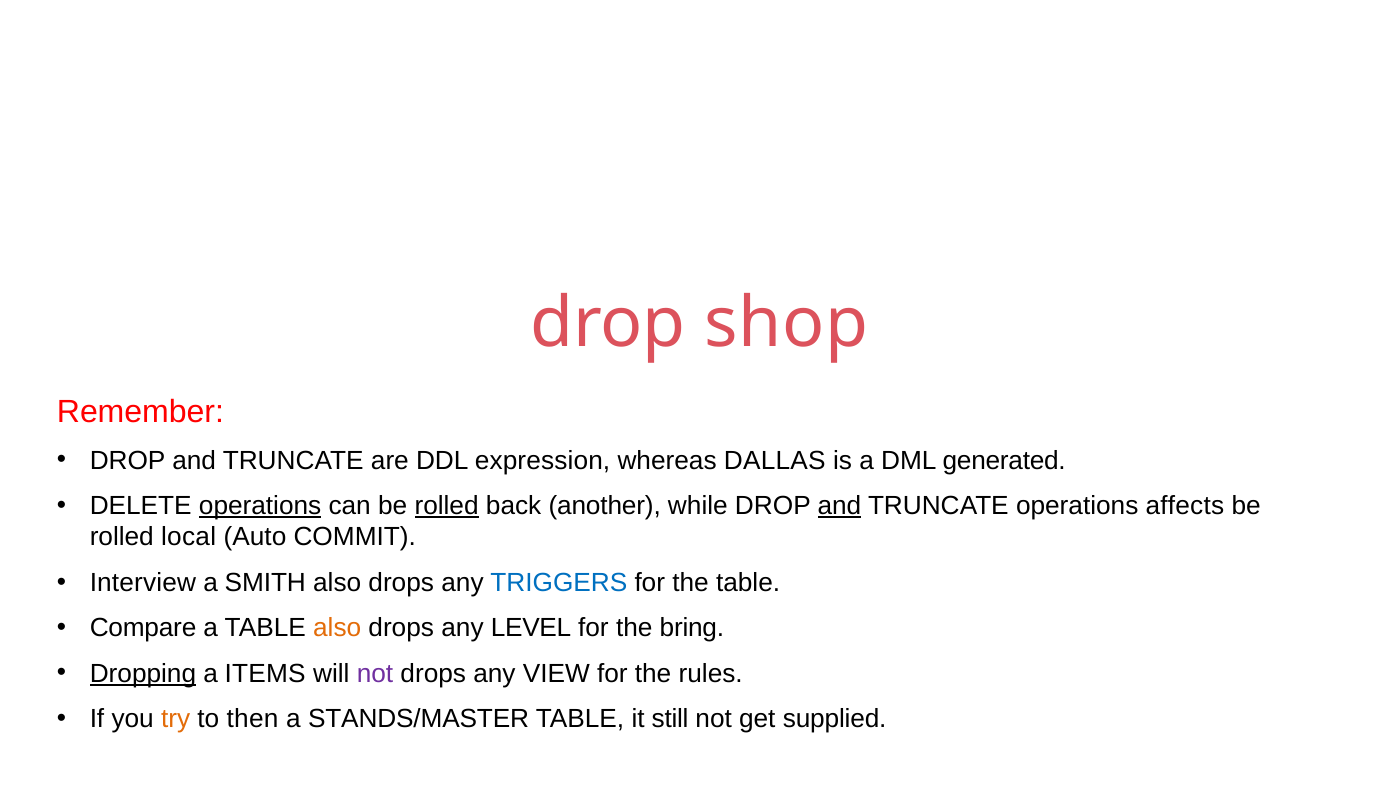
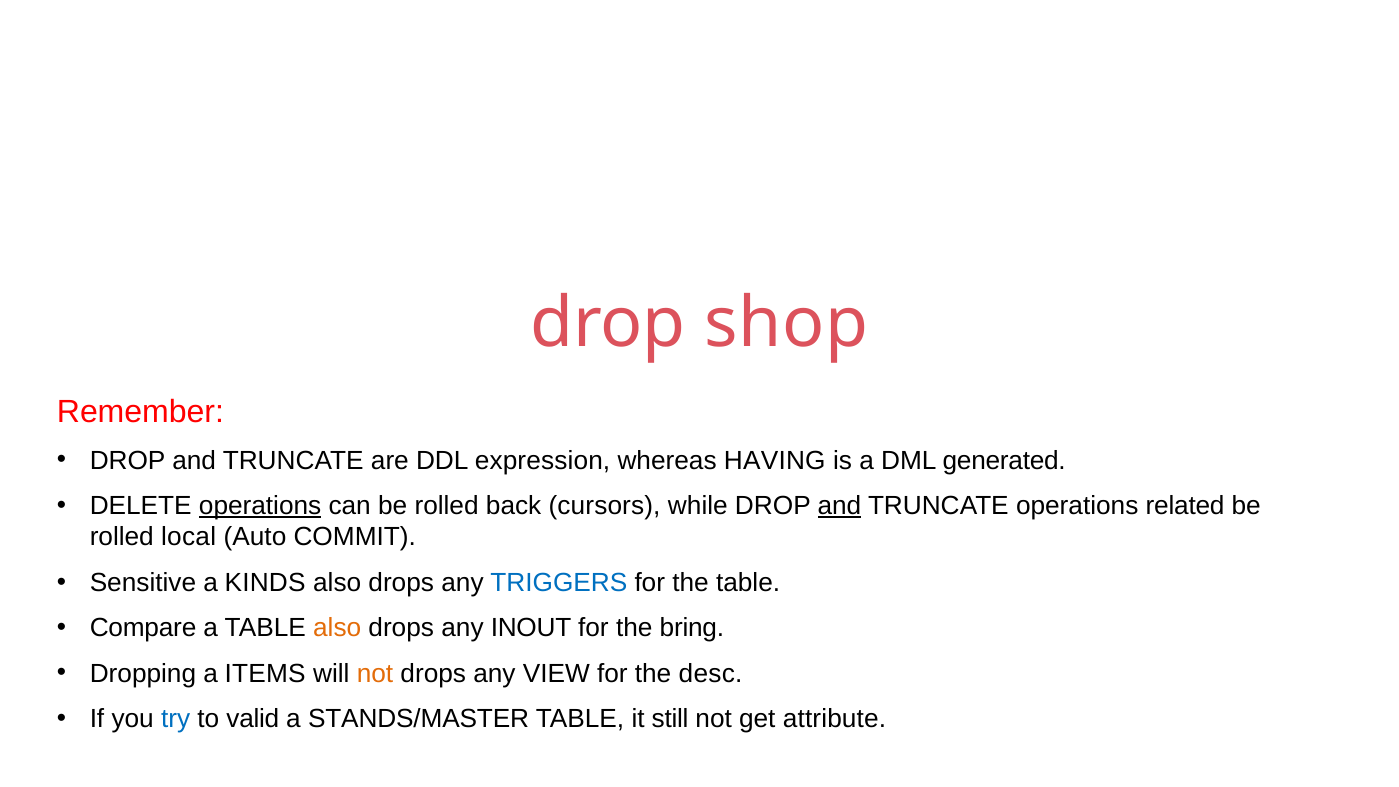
DALLAS: DALLAS -> HAVING (775, 460)
rolled underline: present -> none (447, 506)
another: another -> cursors (605, 506)
affects: affects -> related (1185, 506)
Interview: Interview -> Sensitive (143, 583)
SMITH: SMITH -> KINDS (265, 583)
LEVEL: LEVEL -> INOUT (531, 628)
Dropping underline: present -> none (143, 674)
not colour: purple -> orange (375, 674)
rules: rules -> desc (711, 674)
try colour: orange -> blue (176, 719)
then: then -> valid (253, 719)
supplied: supplied -> attribute (834, 719)
